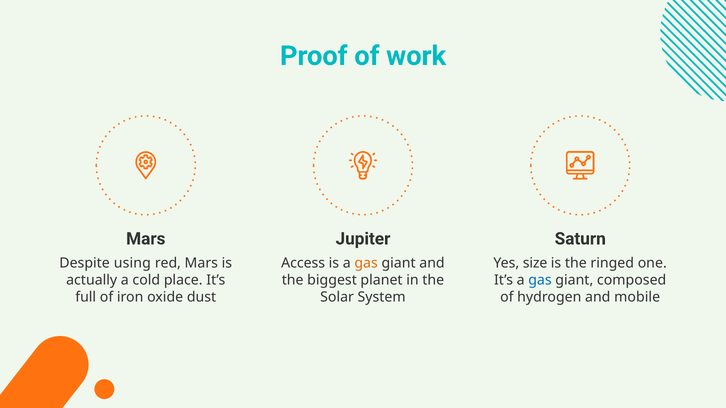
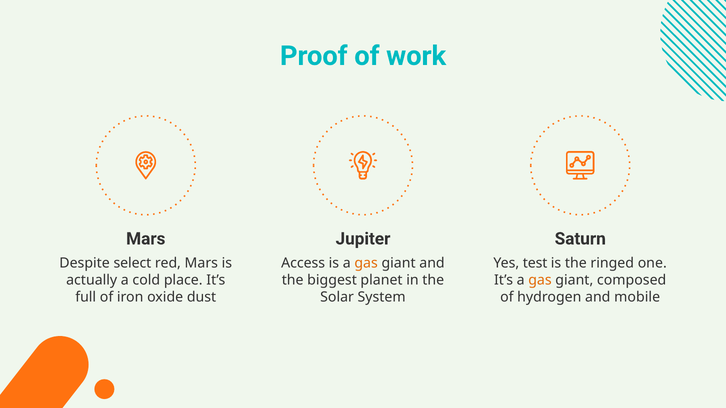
using: using -> select (132, 264)
size: size -> test (535, 264)
gas colour: blue -> orange (540, 280)
